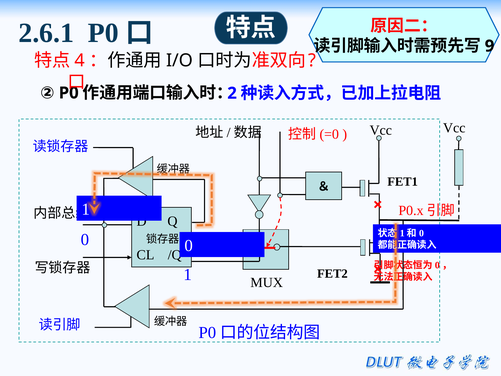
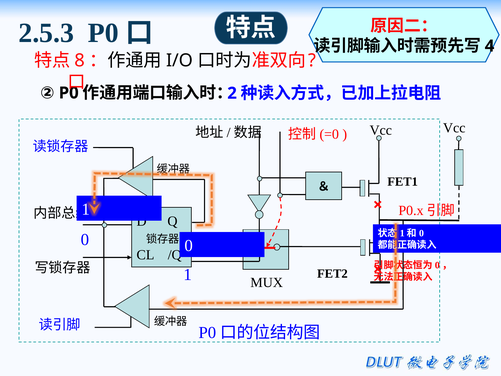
2.6.1: 2.6.1 -> 2.5.3 (46, 33)
9: 9 -> 4 (490, 46)
4: 4 -> 8 (80, 60)
